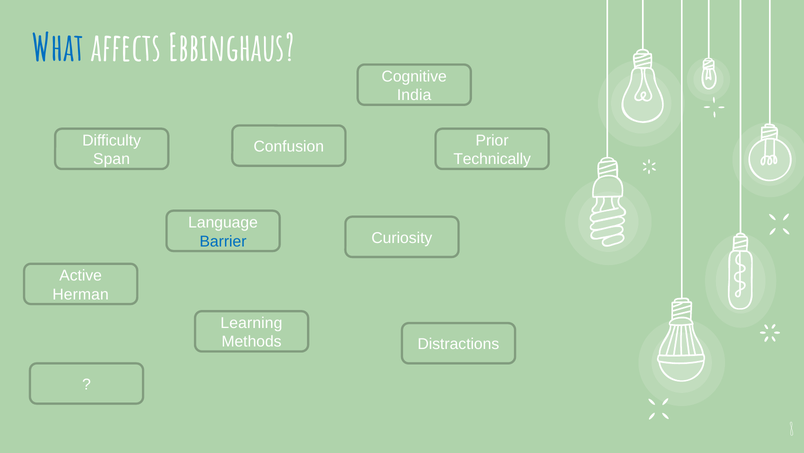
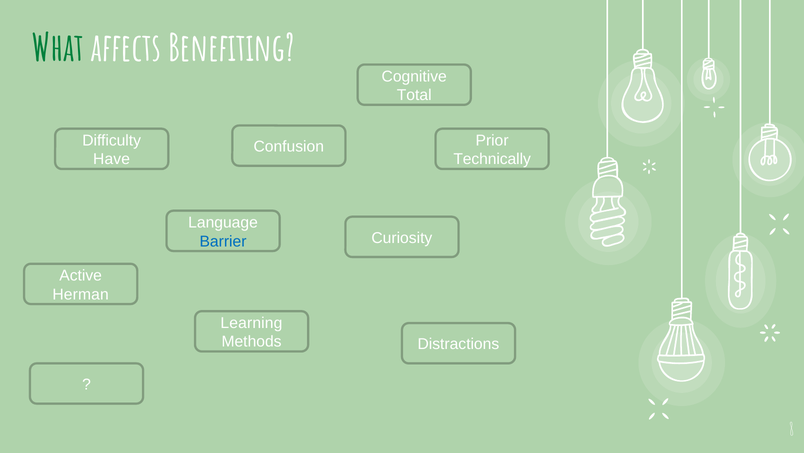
What colour: blue -> green (58, 49)
Ebbinghaus: Ebbinghaus -> Benefiting (231, 49)
India: India -> Total (414, 95)
Span: Span -> Have (112, 159)
